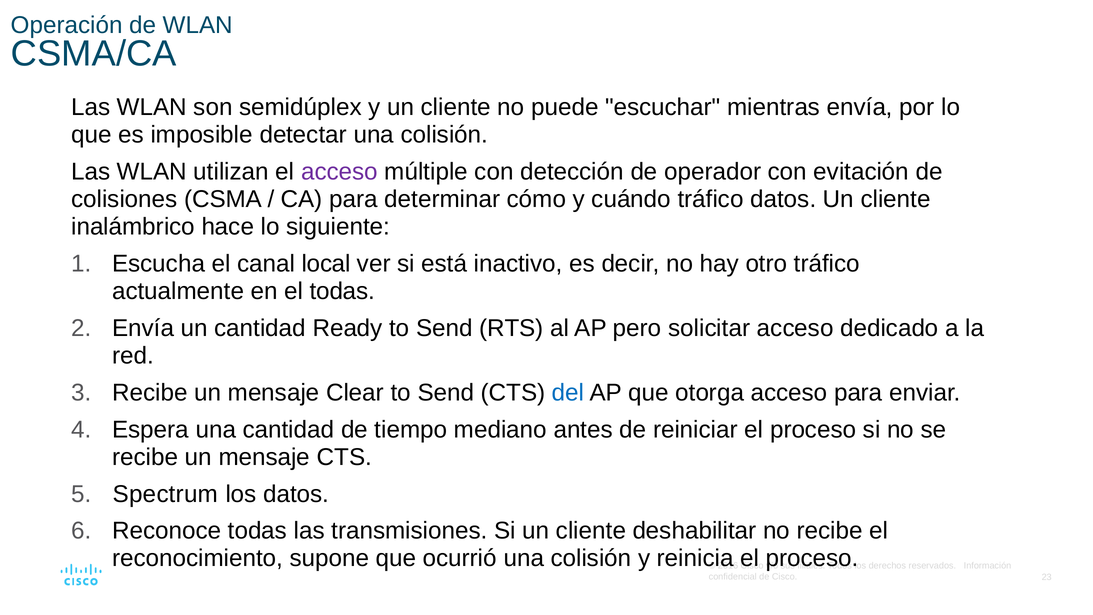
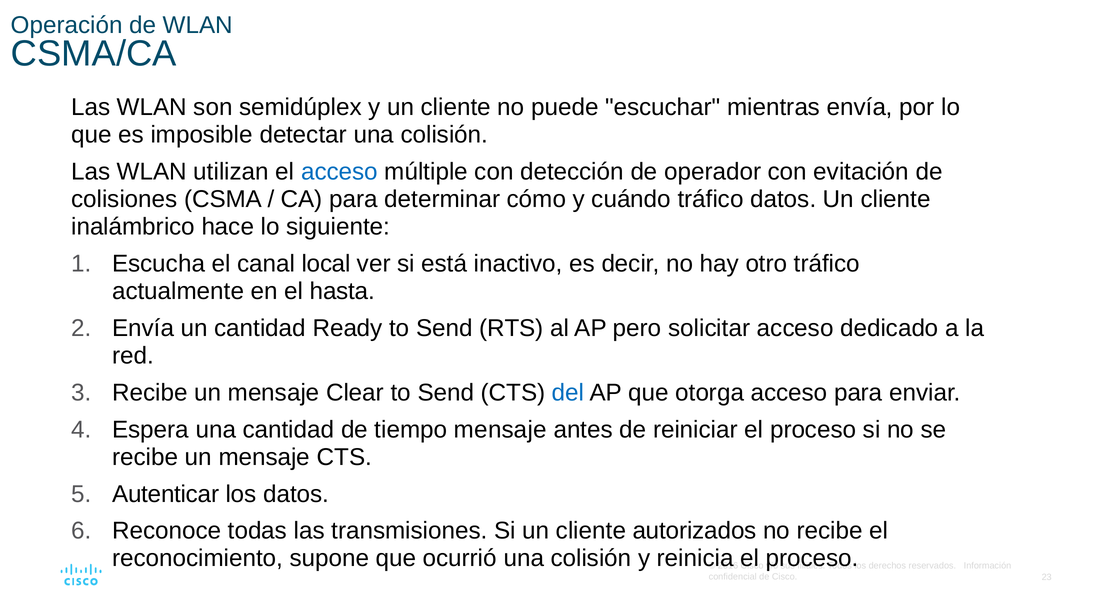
acceso colour: purple -> blue (339, 172)
el todas: todas -> hasta (342, 291)
tiempo mediano: mediano -> mensaje (500, 429)
Spectrum: Spectrum -> Autenticar (166, 494)
deshabilitar: deshabilitar -> autorizados (695, 531)
